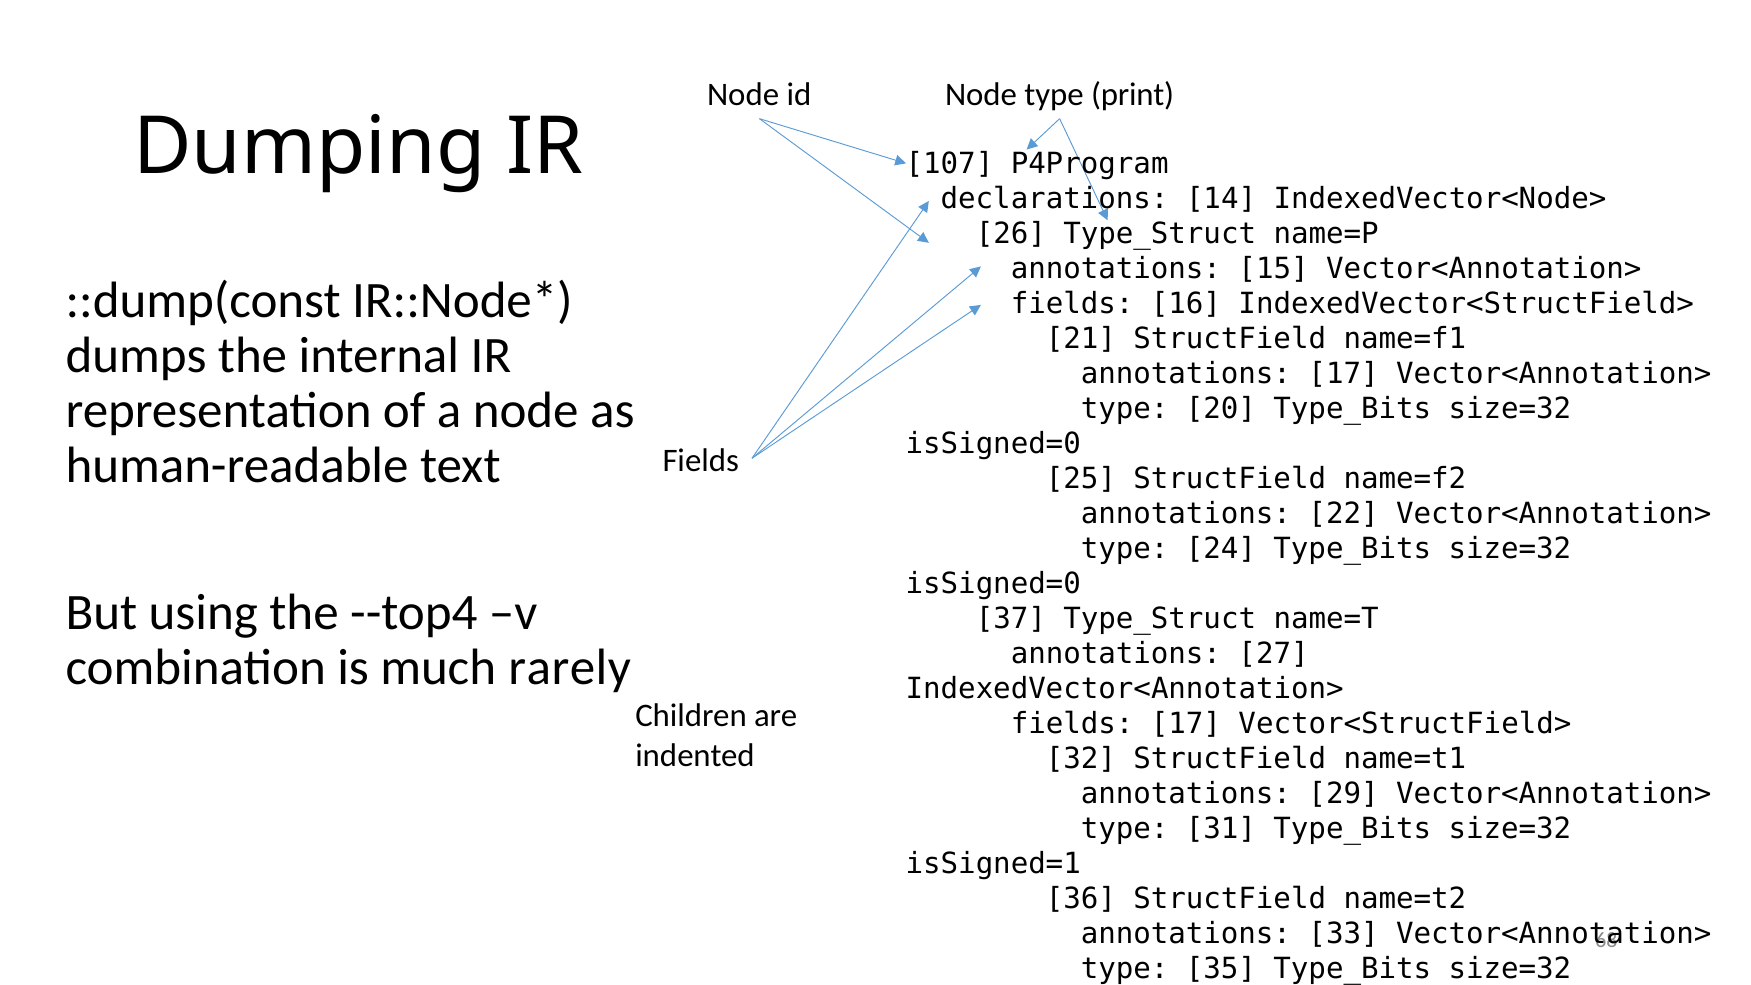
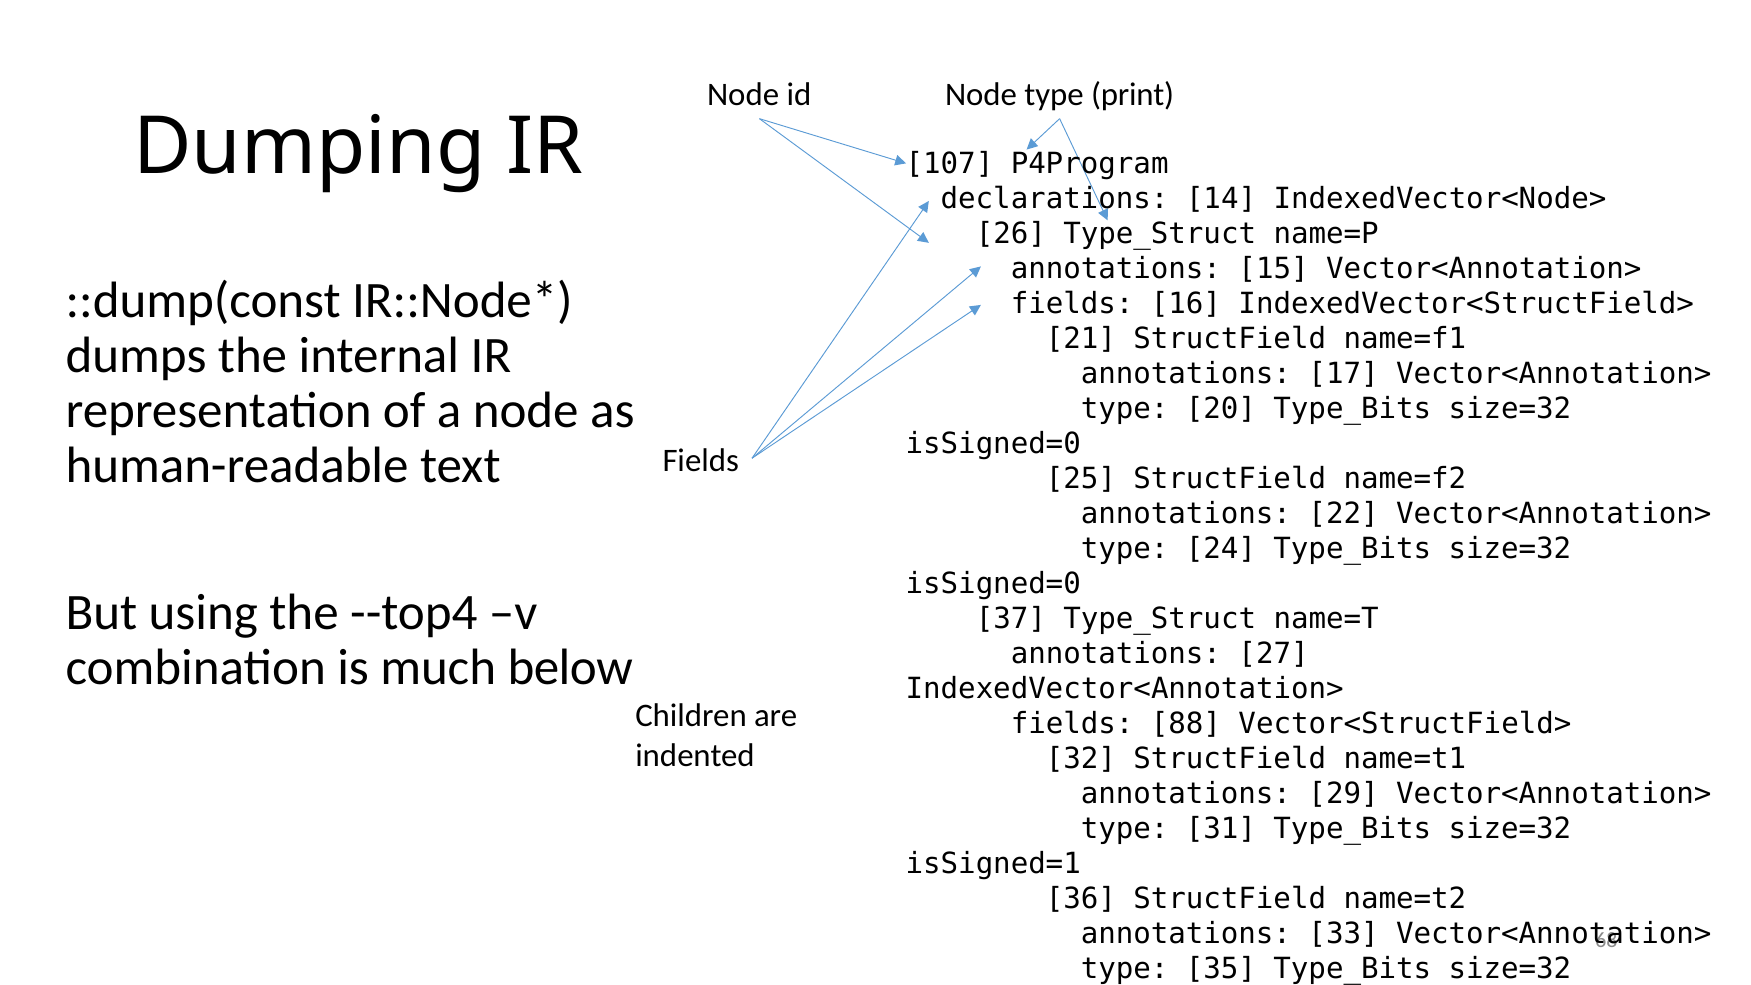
rarely: rarely -> below (570, 668)
fields 17: 17 -> 88 (1186, 724)
